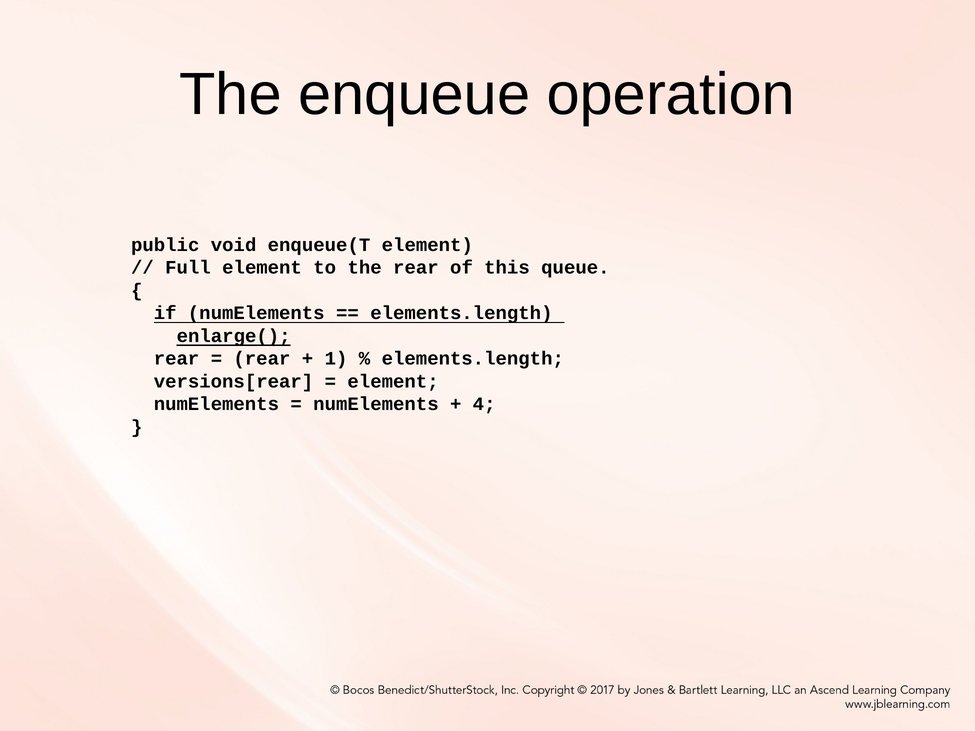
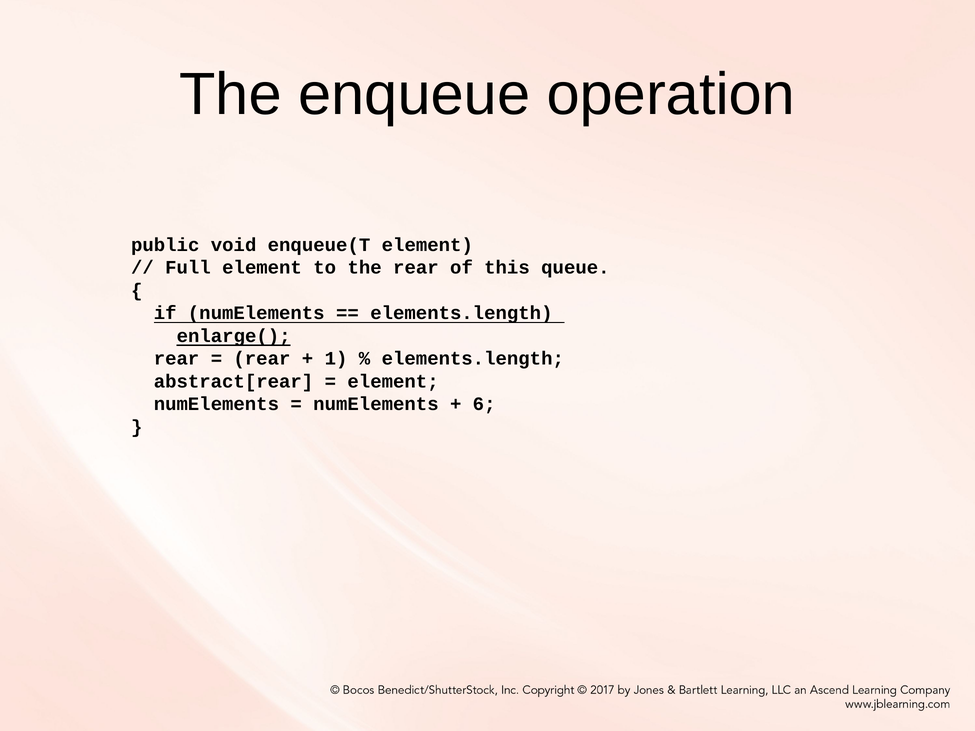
versions[rear: versions[rear -> abstract[rear (233, 382)
4: 4 -> 6 (484, 404)
